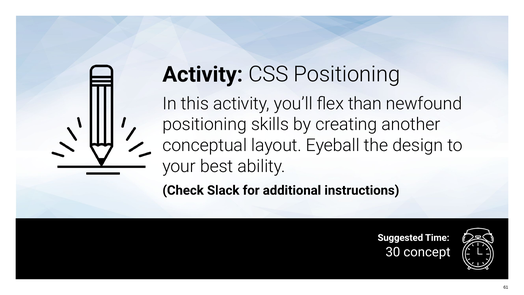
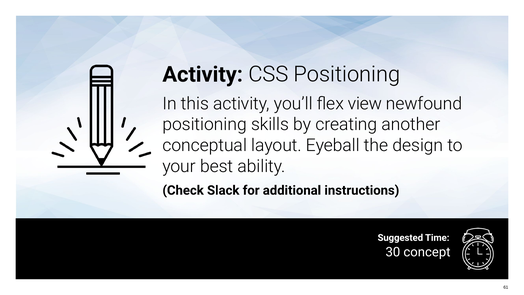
than: than -> view (365, 103)
